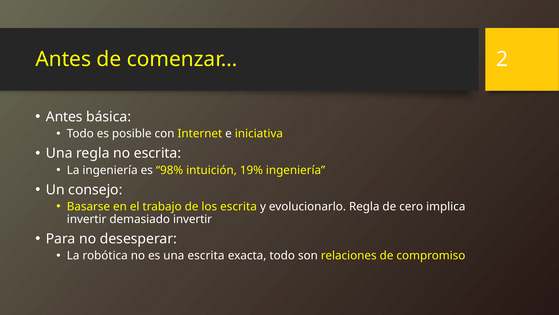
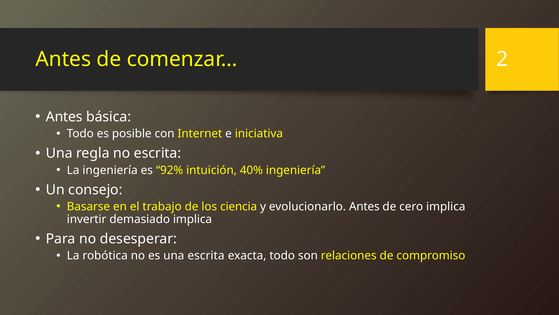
98%: 98% -> 92% (170, 170)
19%: 19% -> 40% (251, 170)
los escrita: escrita -> ciencia (239, 206)
evolucionarlo Regla: Regla -> Antes (364, 206)
demasiado invertir: invertir -> implica (193, 219)
